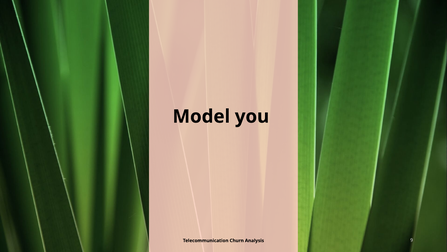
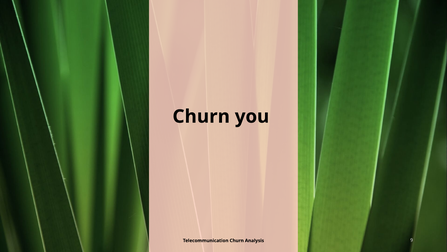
Model: Model -> Churn (201, 116)
